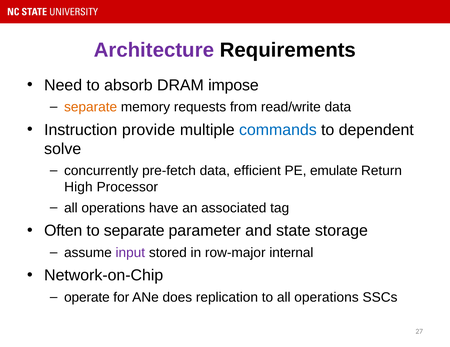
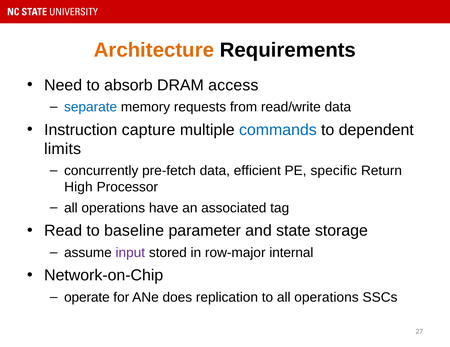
Architecture colour: purple -> orange (154, 50)
impose: impose -> access (233, 85)
separate colour: orange -> blue (91, 107)
provide: provide -> capture (149, 130)
solve: solve -> limits (63, 149)
emulate: emulate -> specific (334, 171)
Often: Often -> Read (63, 231)
to separate: separate -> baseline (134, 231)
